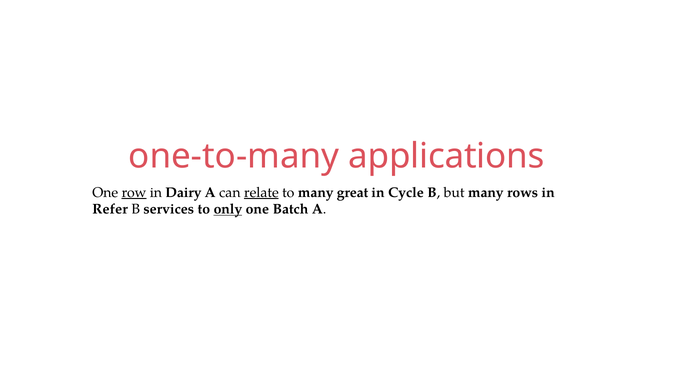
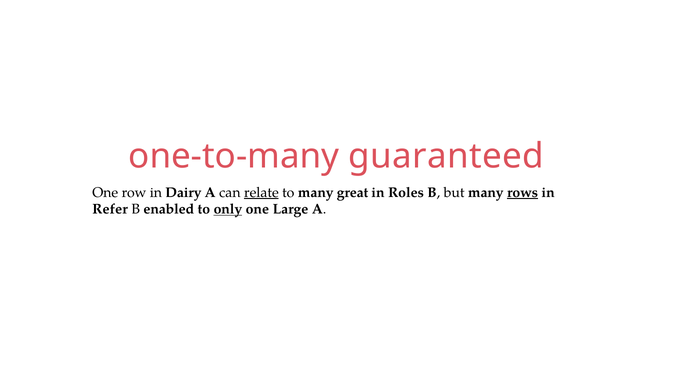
applications: applications -> guaranteed (446, 156)
row underline: present -> none (134, 193)
Cycle: Cycle -> Roles (406, 193)
rows underline: none -> present (523, 193)
services: services -> enabled (169, 210)
Batch: Batch -> Large (291, 210)
